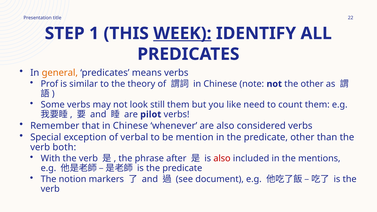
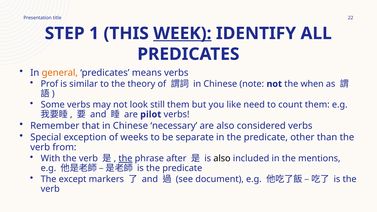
the other: other -> when (312, 84)
whenever: whenever -> necessary (174, 126)
verbal: verbal -> weeks (134, 137)
mention: mention -> separate (195, 137)
both: both -> from (64, 147)
the underline: none -> present (125, 159)
also colour: red -> black (222, 159)
notion: notion -> except (73, 179)
